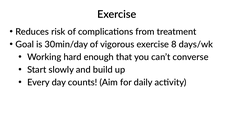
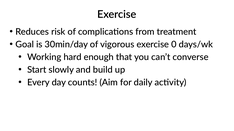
8: 8 -> 0 (174, 45)
